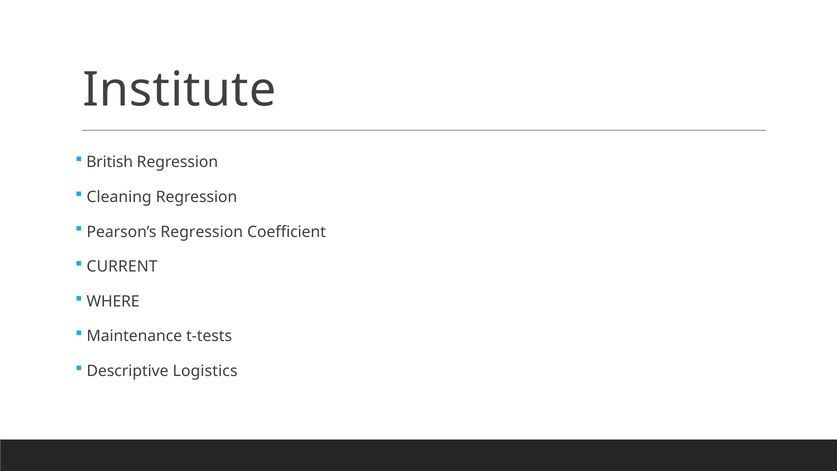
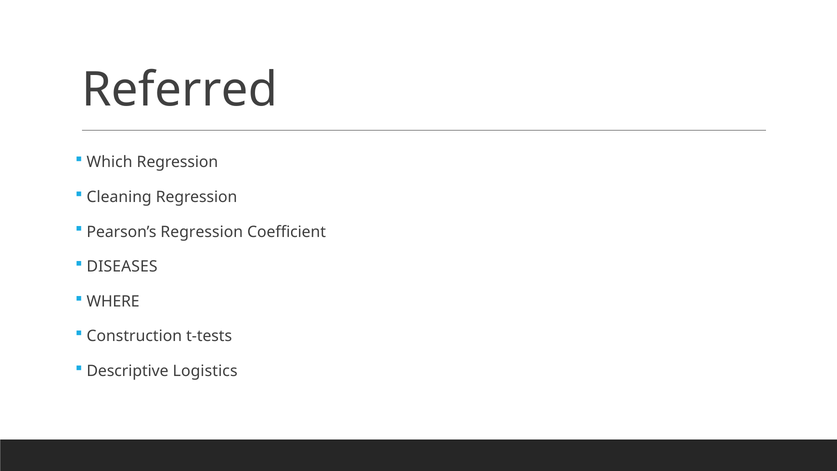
Institute: Institute -> Referred (180, 90)
British: British -> Which (110, 162)
CURRENT: CURRENT -> DISEASES (122, 267)
Maintenance: Maintenance -> Construction (134, 336)
